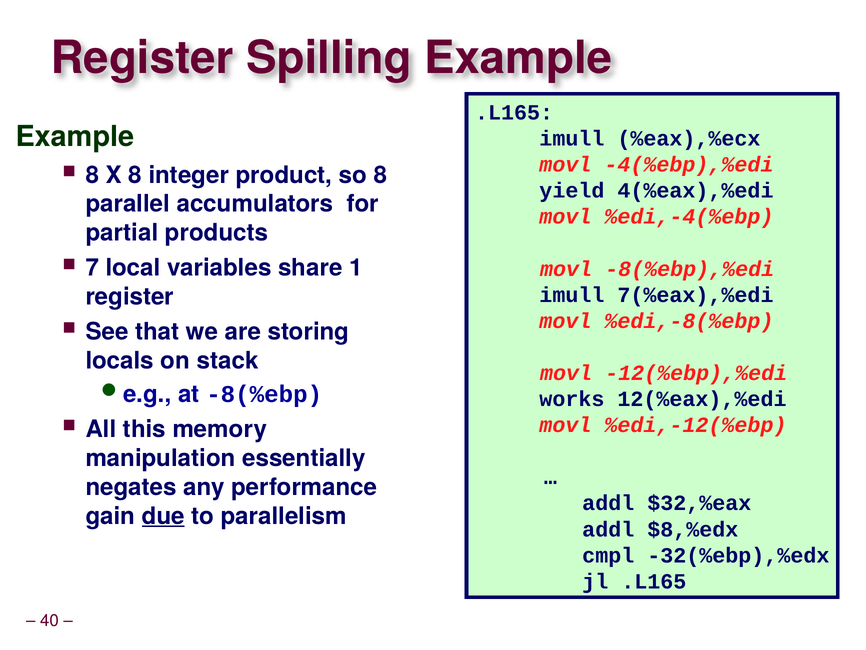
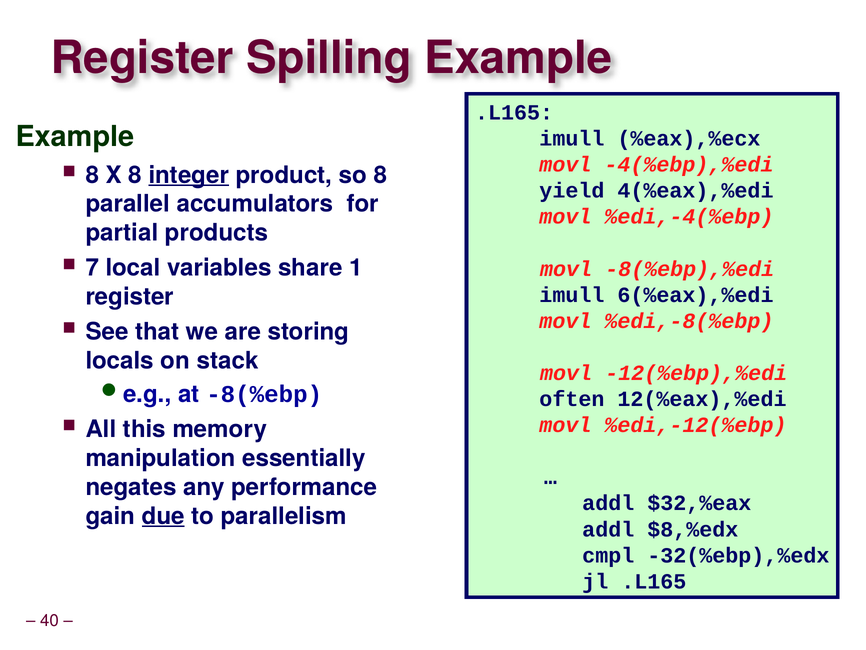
integer underline: none -> present (189, 175)
7(%eax),%edi: 7(%eax),%edi -> 6(%eax),%edi (695, 295)
works: works -> often (572, 399)
